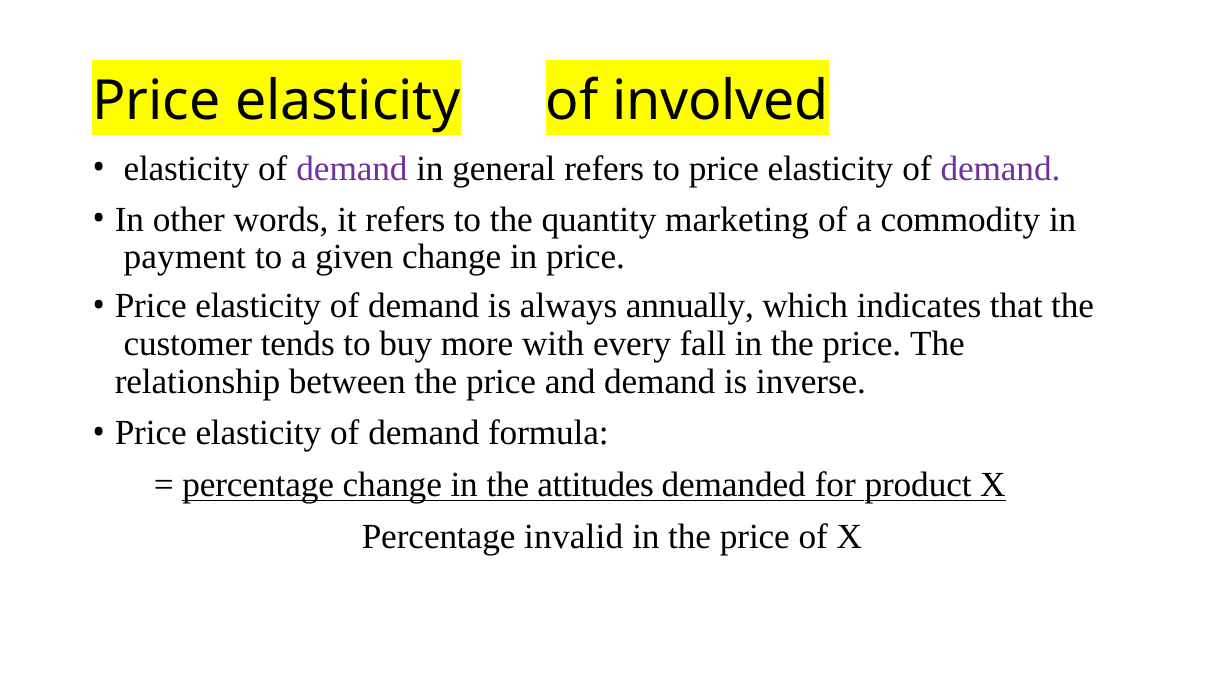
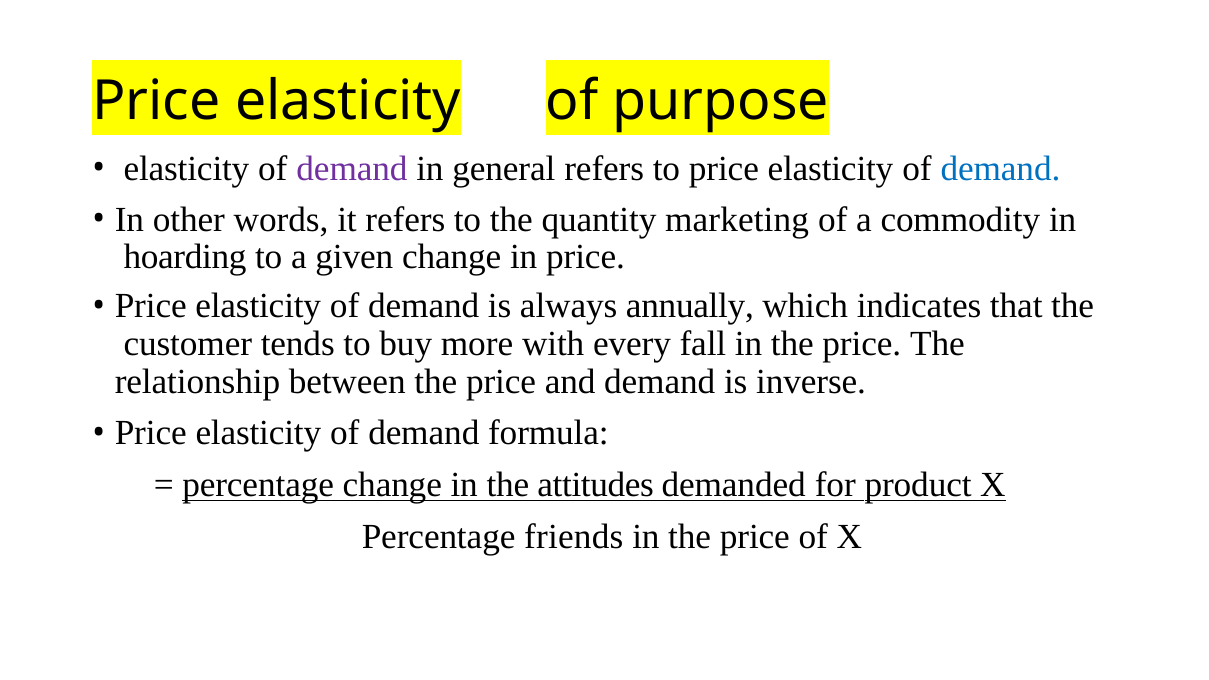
involved: involved -> purpose (721, 101)
demand colour: purple -> blue (1000, 168)
payment: payment -> hoarding (185, 257)
invalid: invalid -> friends (574, 537)
